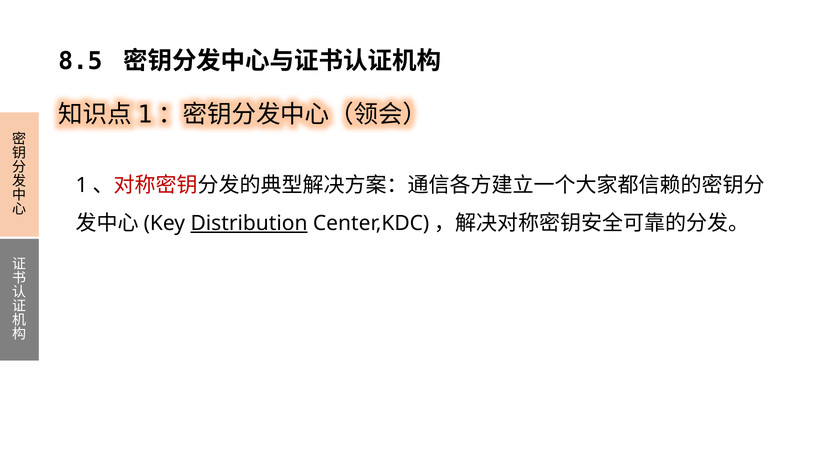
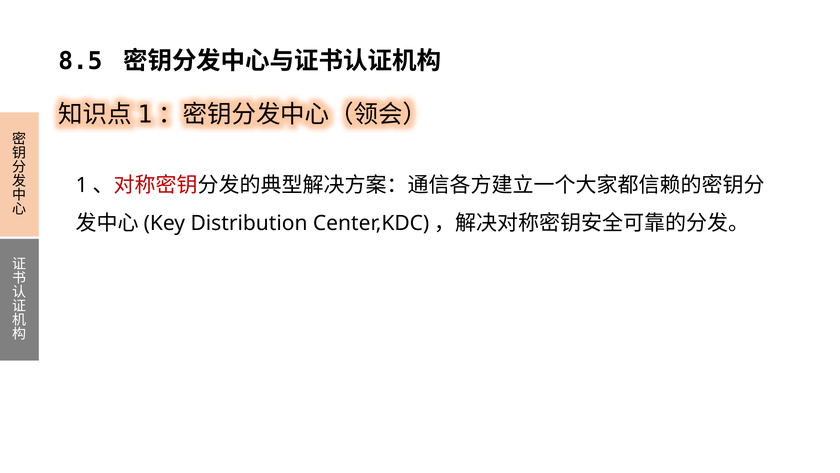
Distribution underline: present -> none (249, 223)
